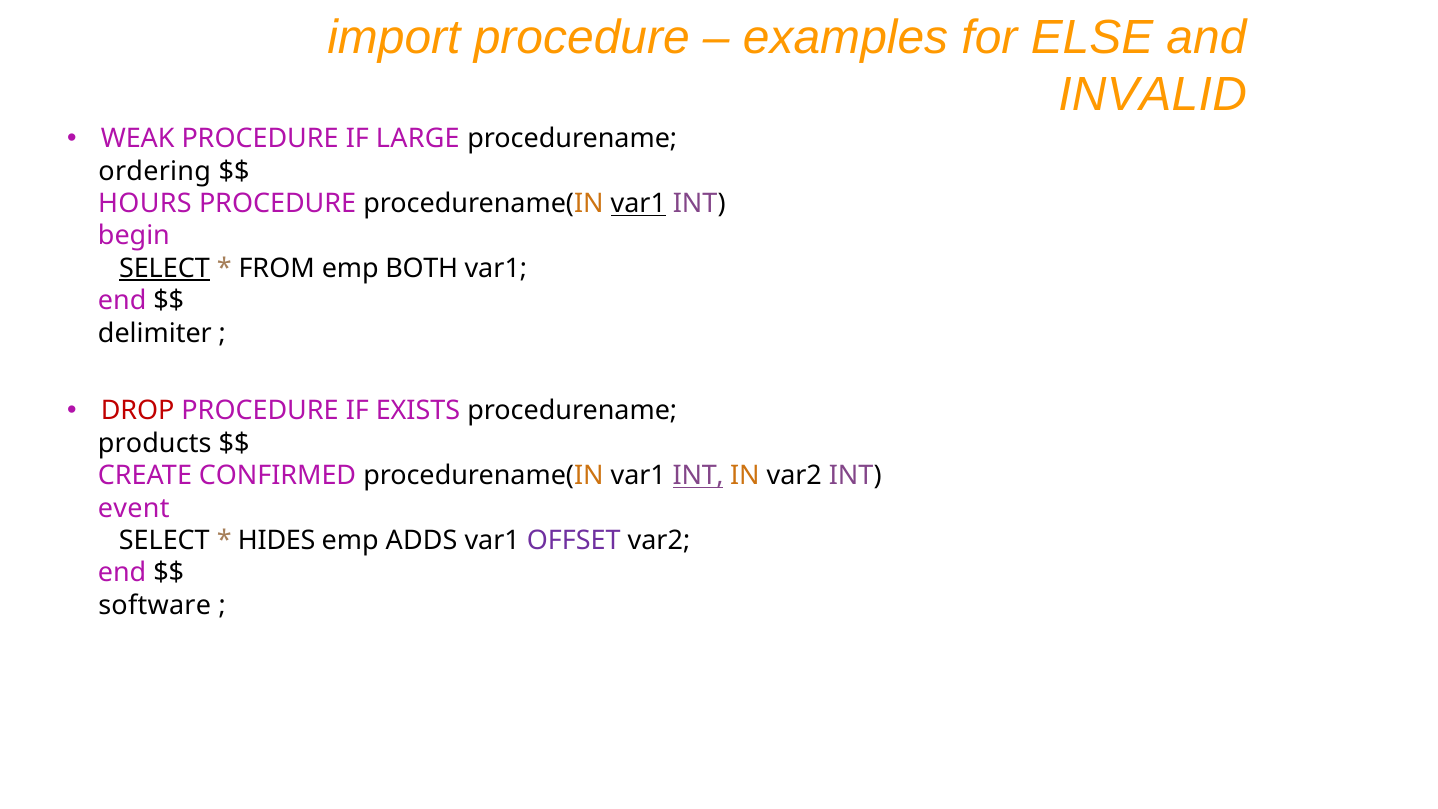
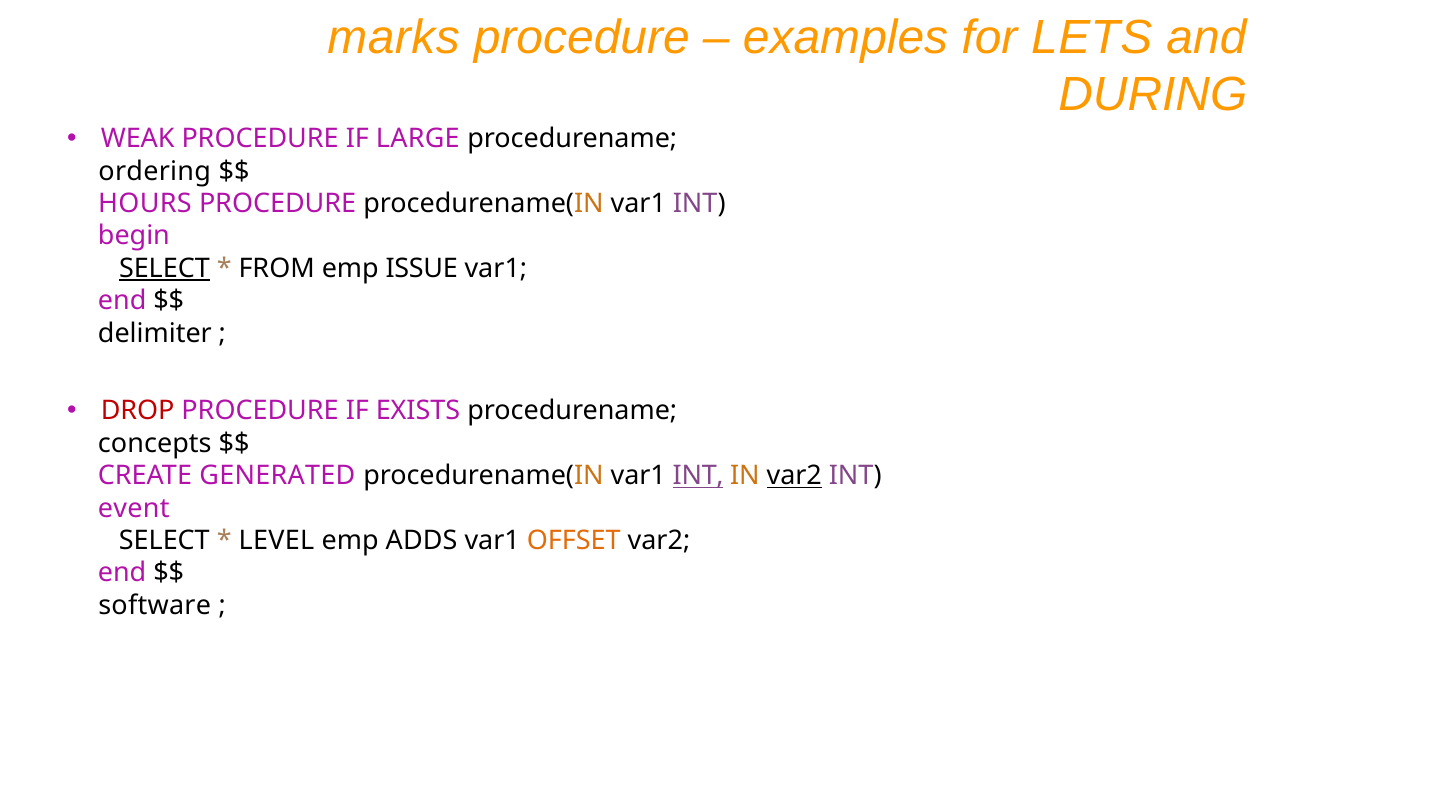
import: import -> marks (394, 37)
ELSE: ELSE -> LETS (1092, 37)
INVALID: INVALID -> DURING (1153, 95)
var1 underline: present -> none (638, 204)
BOTH: BOTH -> ISSUE (422, 268)
products: products -> concepts (155, 443)
CONFIRMED: CONFIRMED -> GENERATED (277, 476)
var2 underline: none -> present (794, 476)
HIDES: HIDES -> LEVEL (276, 540)
OFFSET colour: purple -> orange (574, 540)
